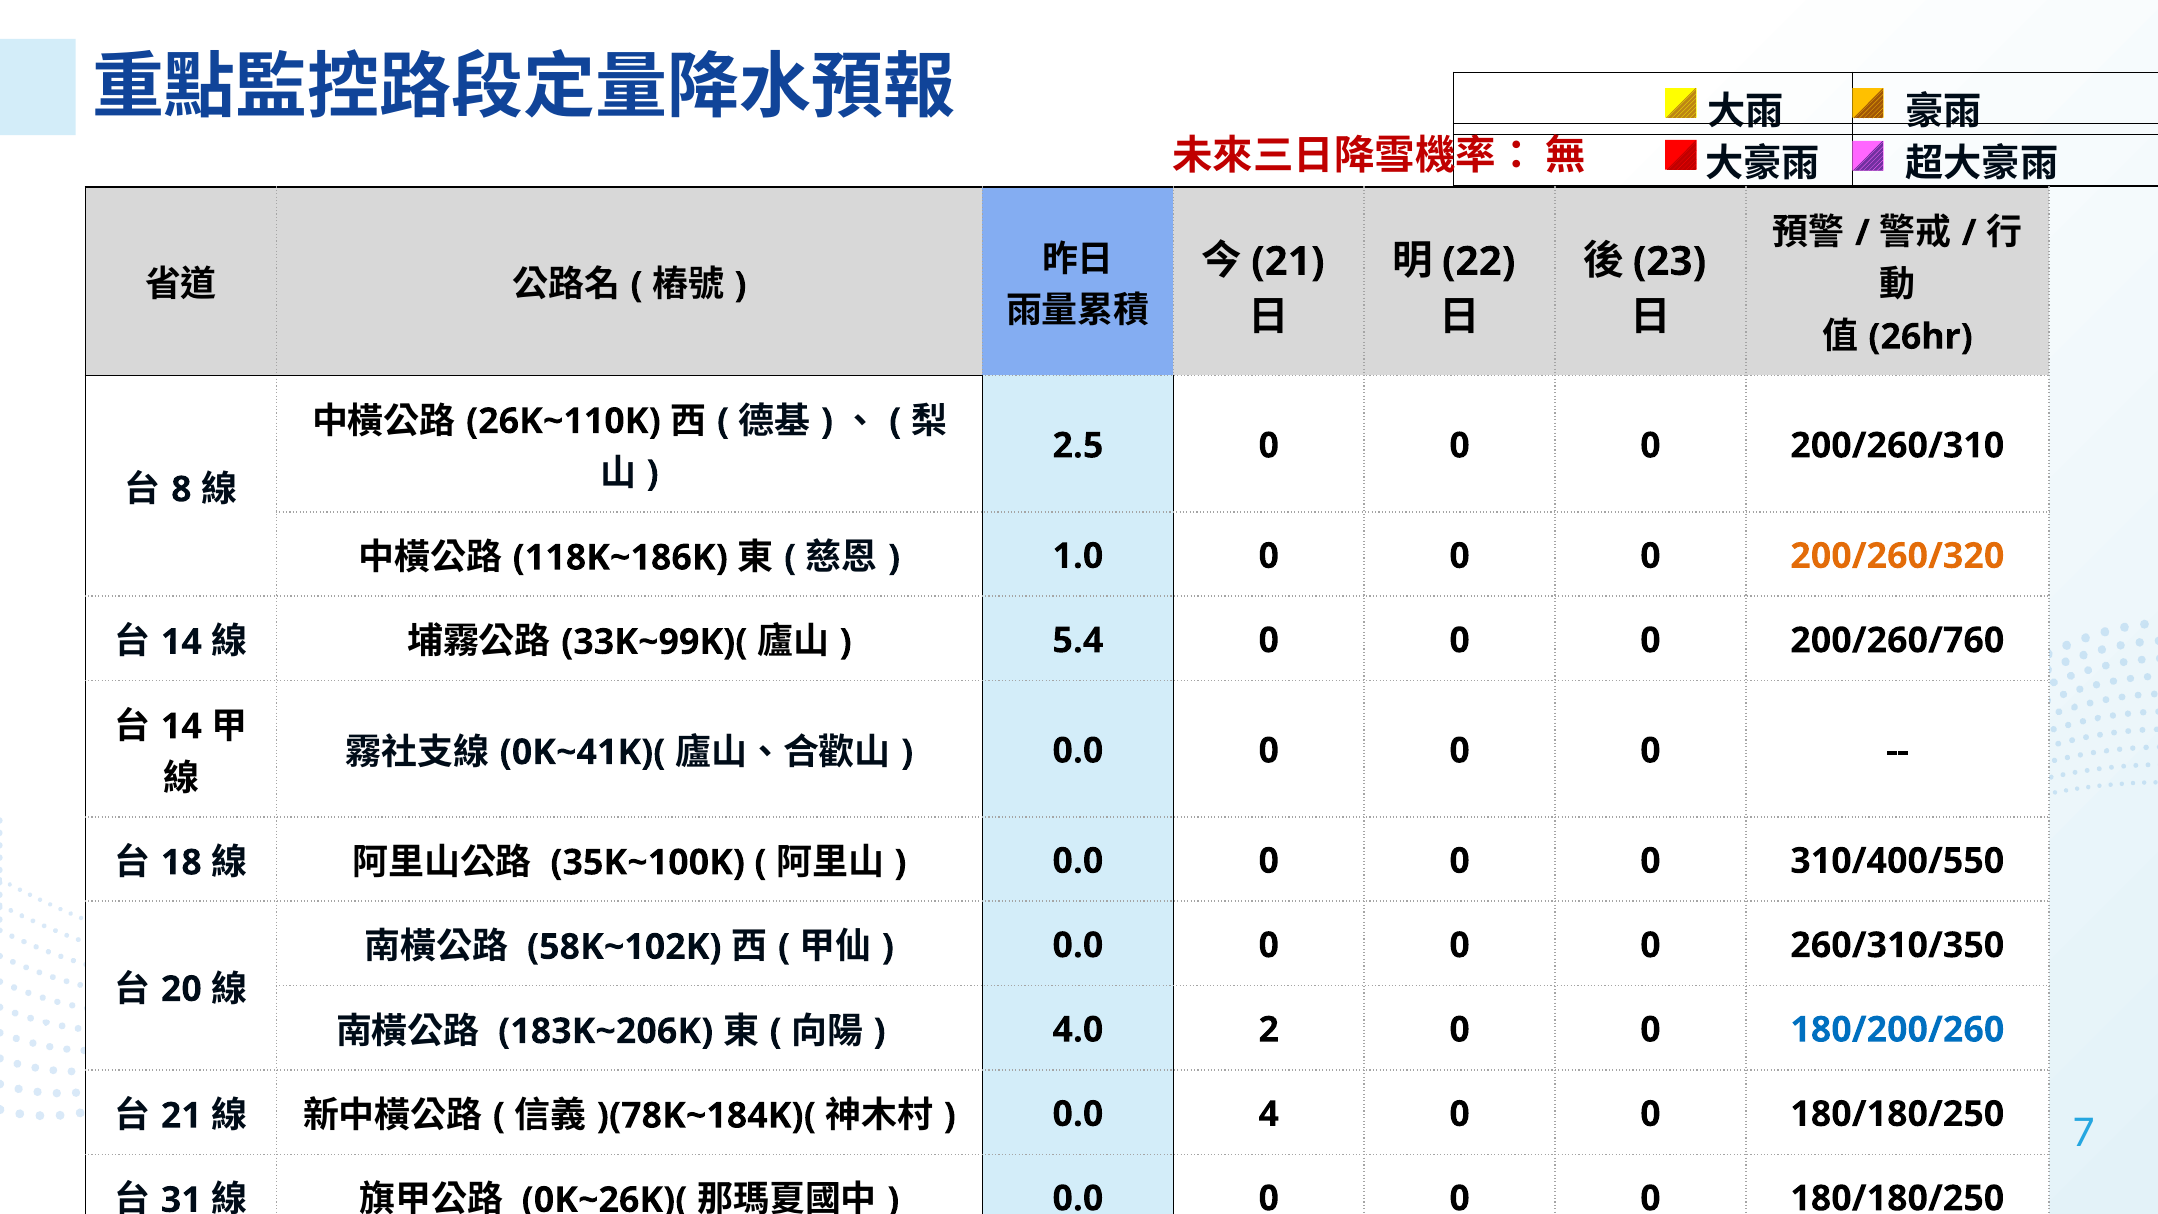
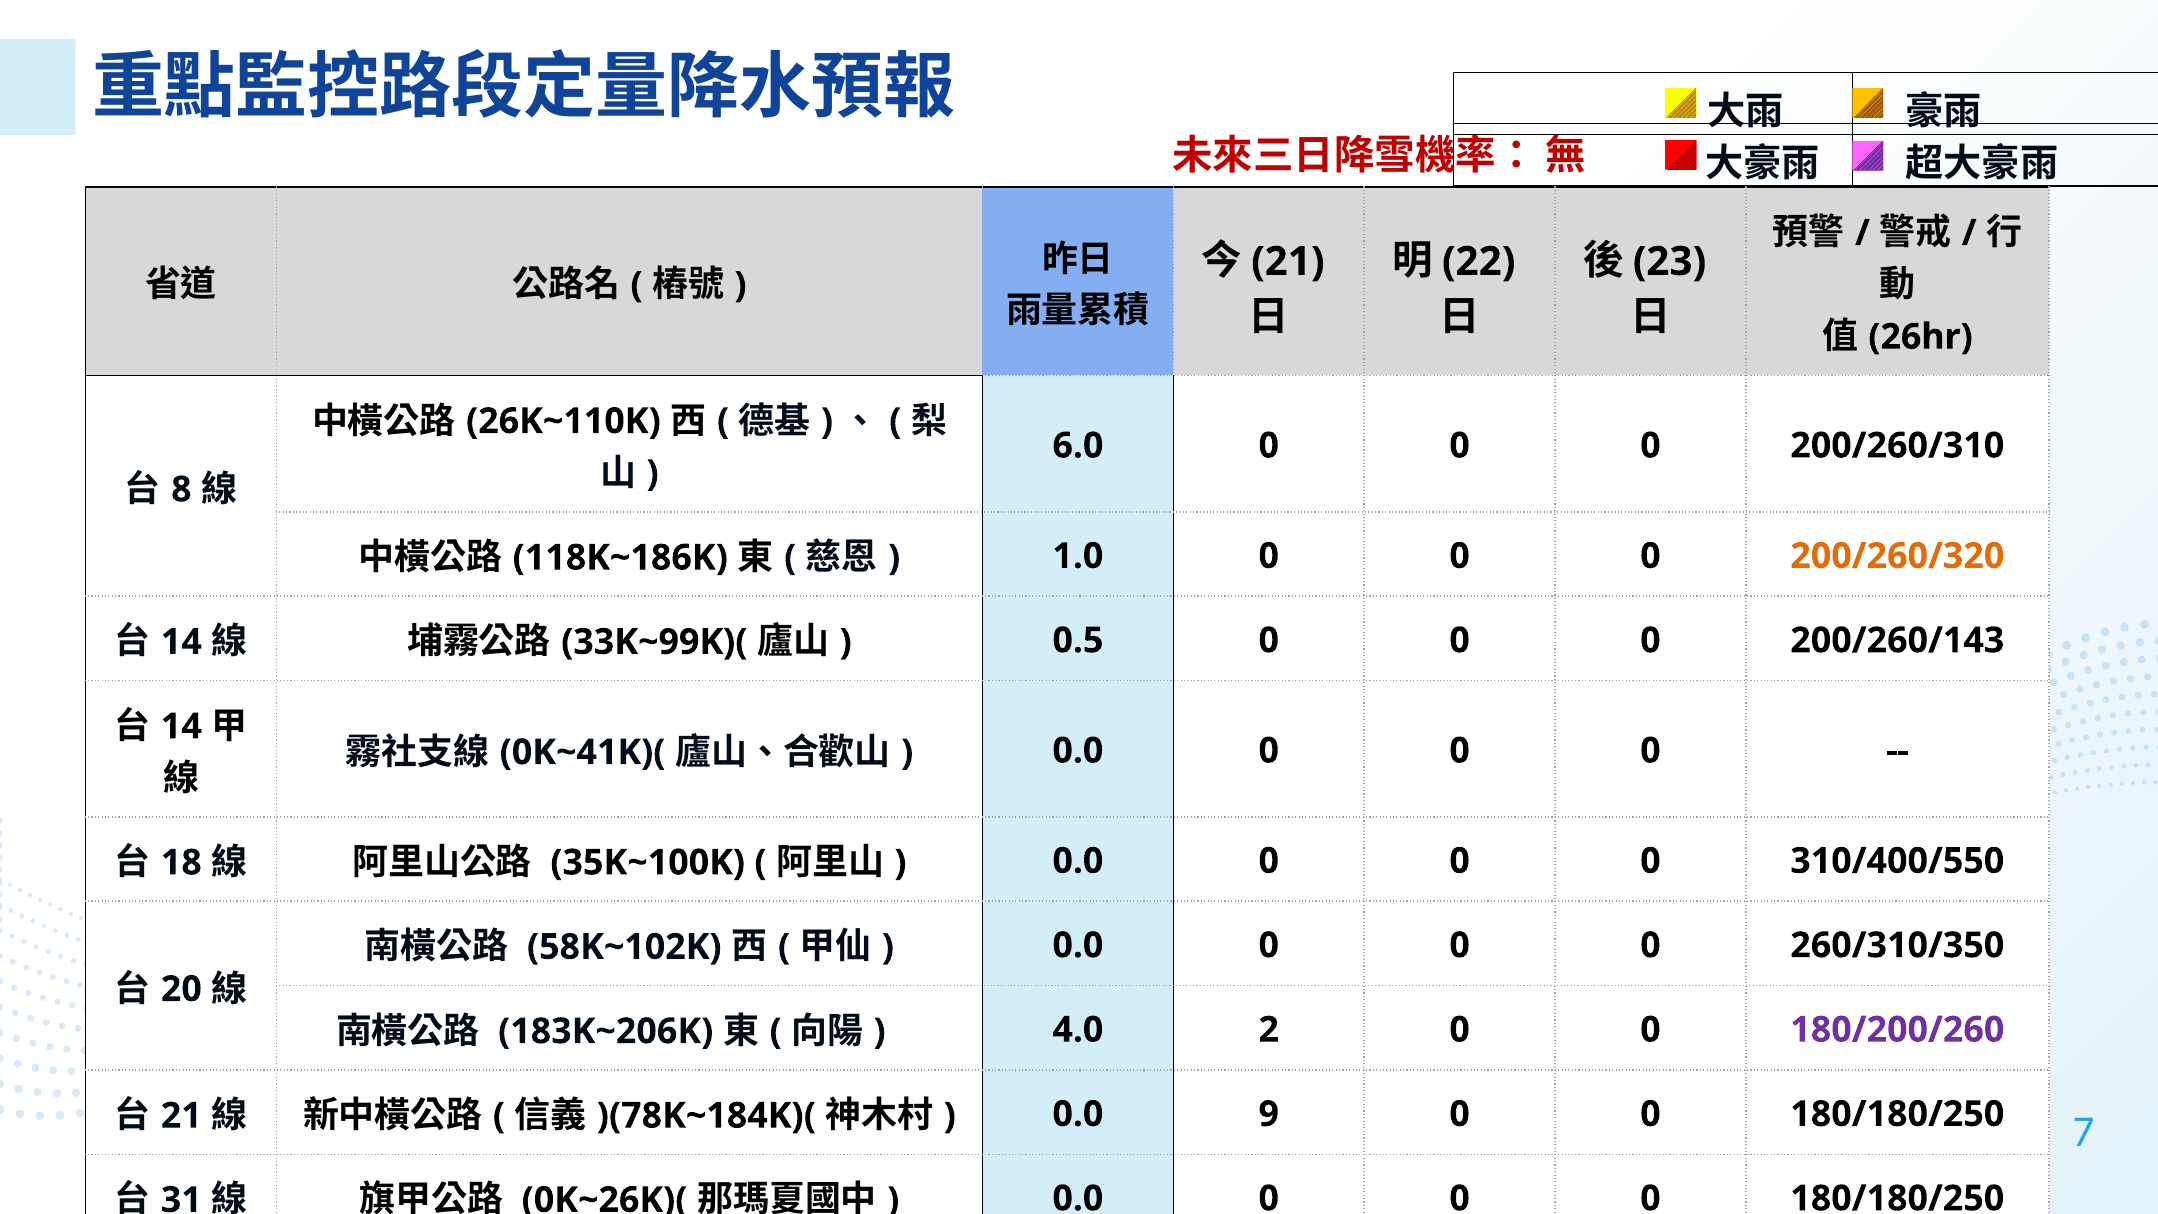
2.5: 2.5 -> 6.0 (1078, 446)
5.4: 5.4 -> 0.5 (1078, 640)
200/260/760: 200/260/760 -> 200/260/143 (1897, 640)
180/200/260 colour: blue -> purple (1897, 1030)
4: 4 -> 9 (1269, 1114)
